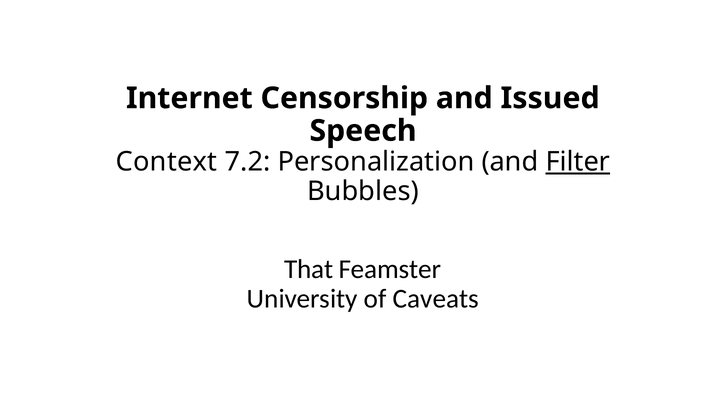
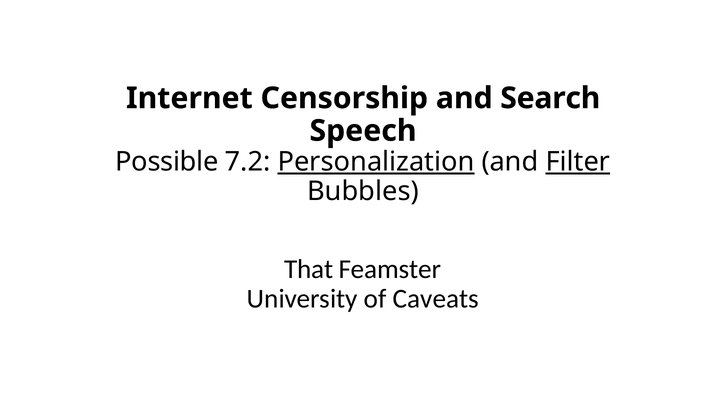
Issued: Issued -> Search (550, 98)
Context: Context -> Possible (167, 162)
Personalization underline: none -> present (376, 162)
